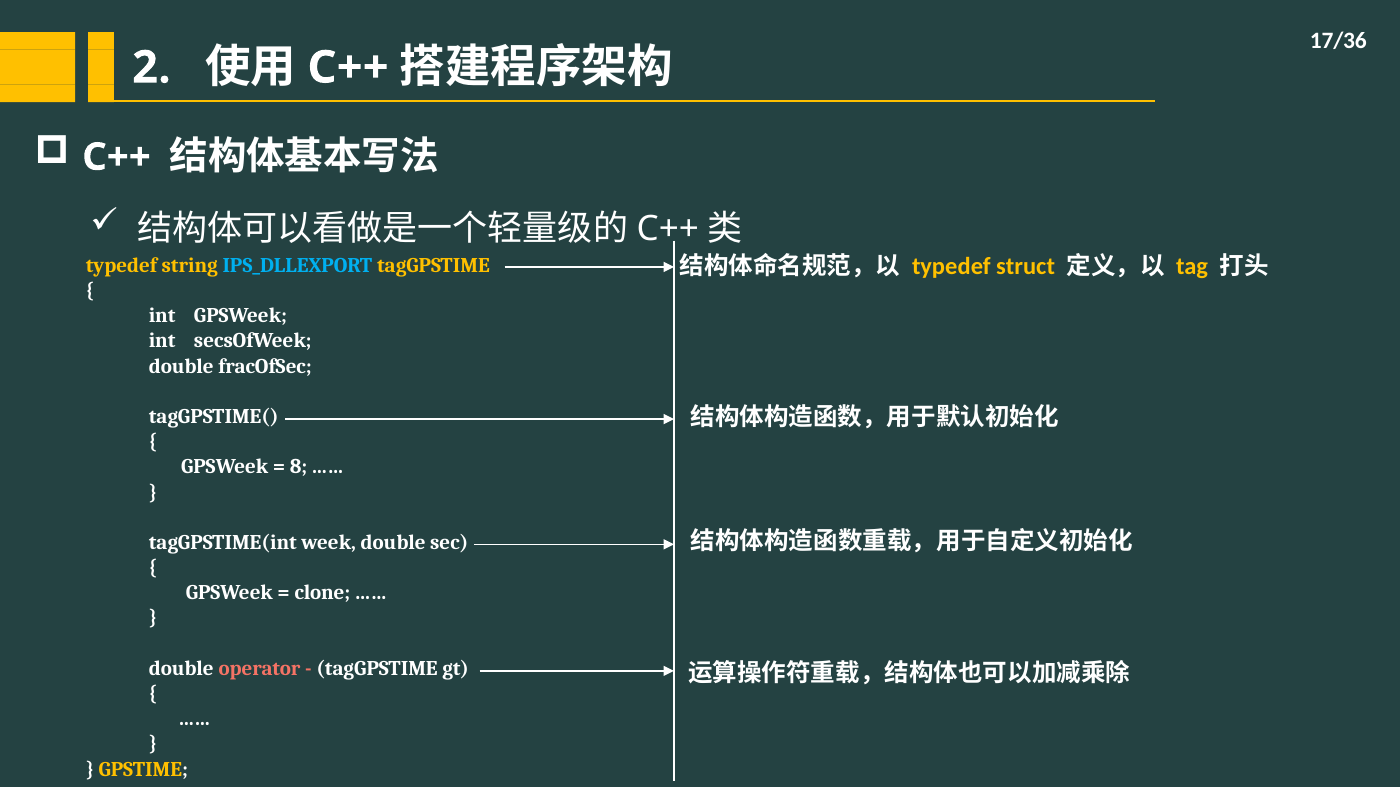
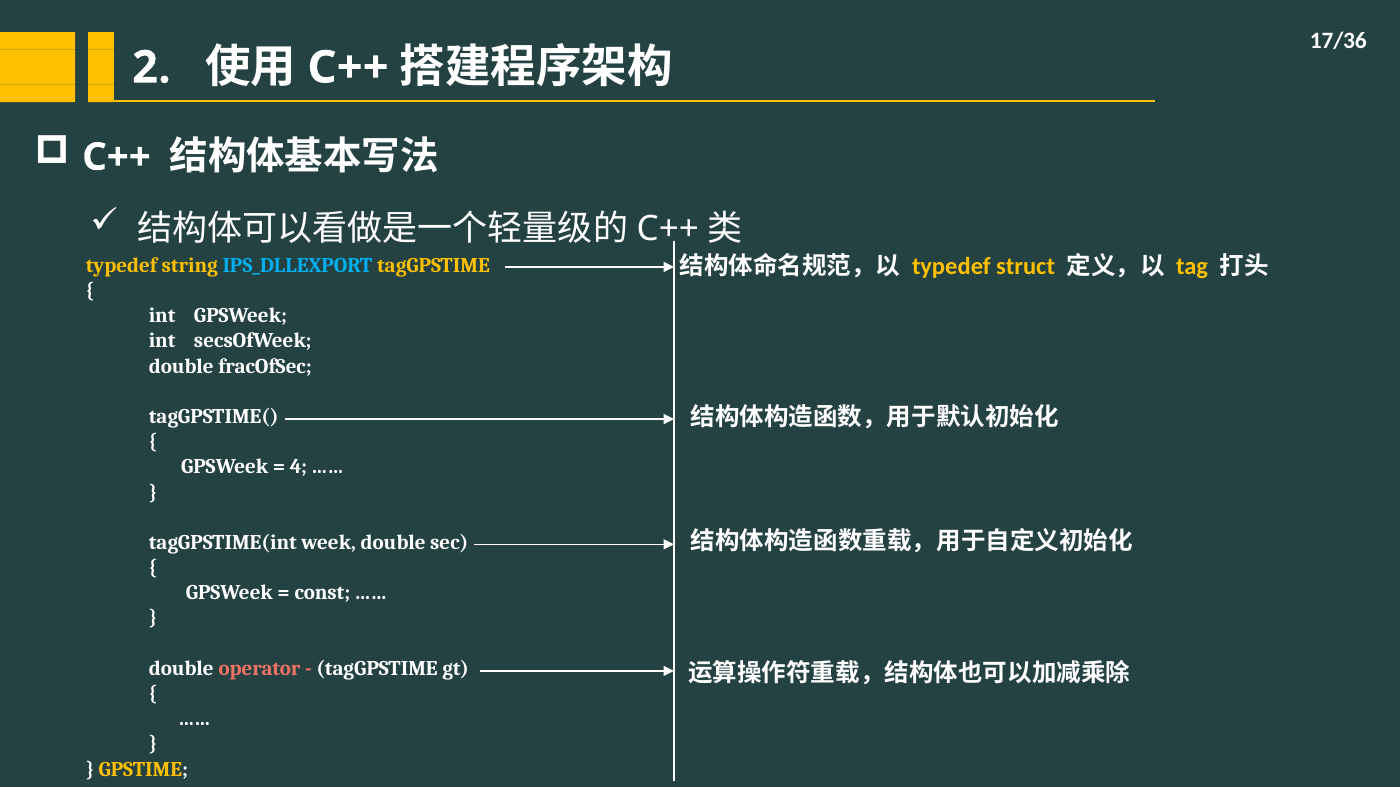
8: 8 -> 4 (298, 467)
clone: clone -> const (322, 593)
